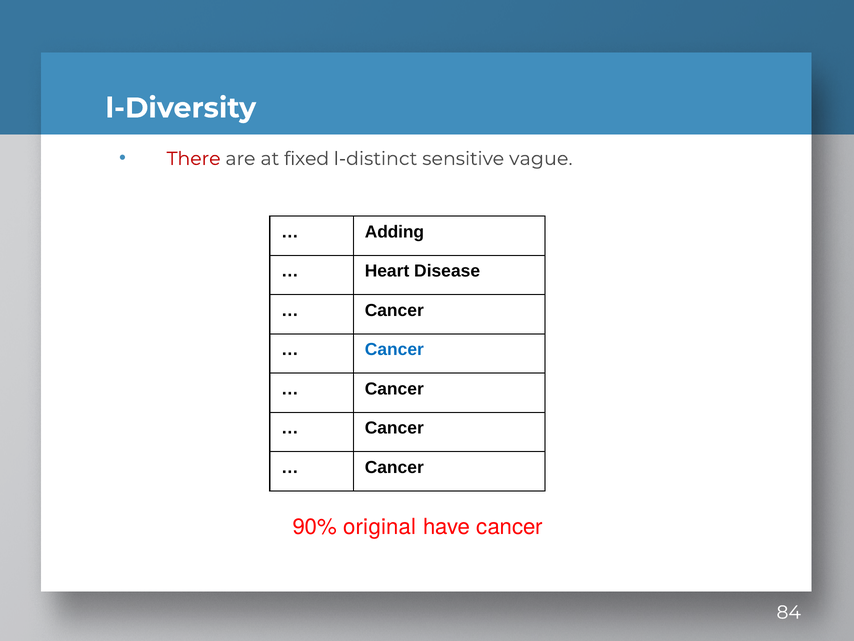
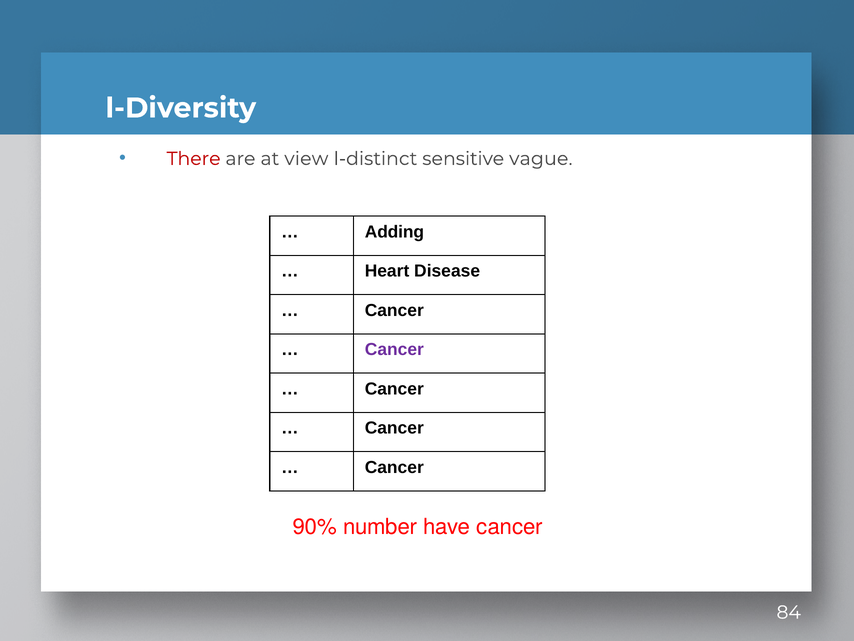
fixed: fixed -> view (306, 159)
Cancer colour: blue -> purple (394, 349)
original: original -> number (380, 526)
